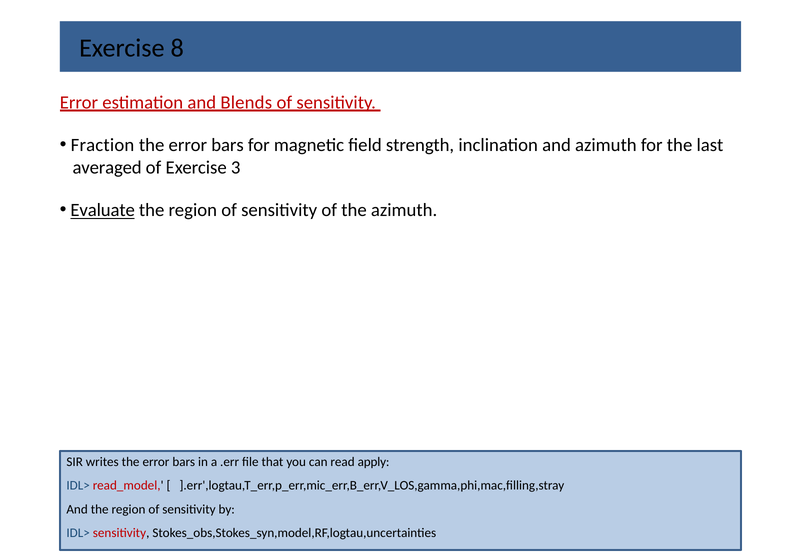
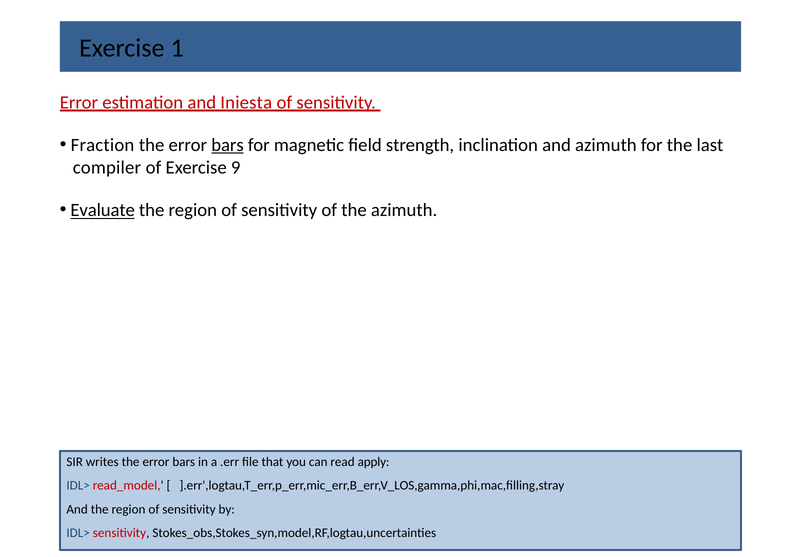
8: 8 -> 1 (177, 48)
Blends: Blends -> Iniesta (246, 102)
bars underline: none -> present (228, 145)
averaged: averaged -> compiler (107, 168)
3: 3 -> 9 (236, 168)
